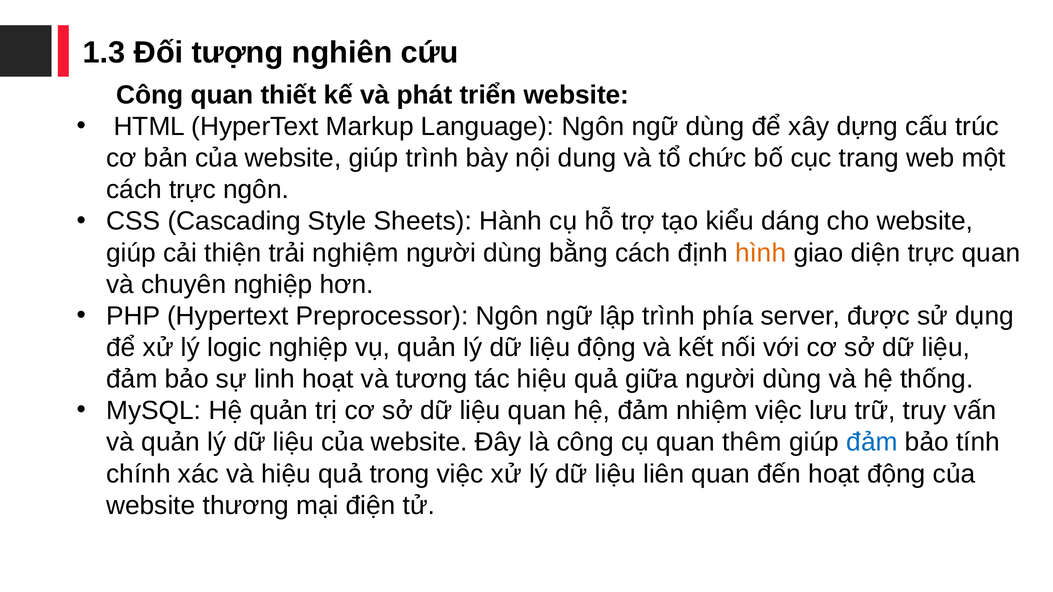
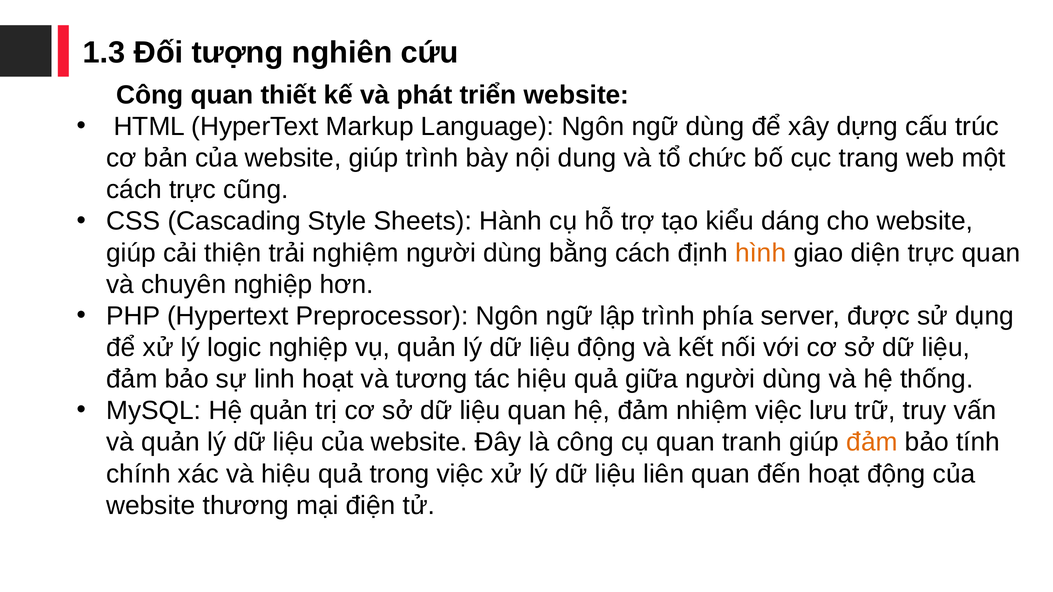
trực ngôn: ngôn -> cũng (256, 190)
thêm: thêm -> tranh (752, 443)
đảm colour: blue -> orange (872, 443)
